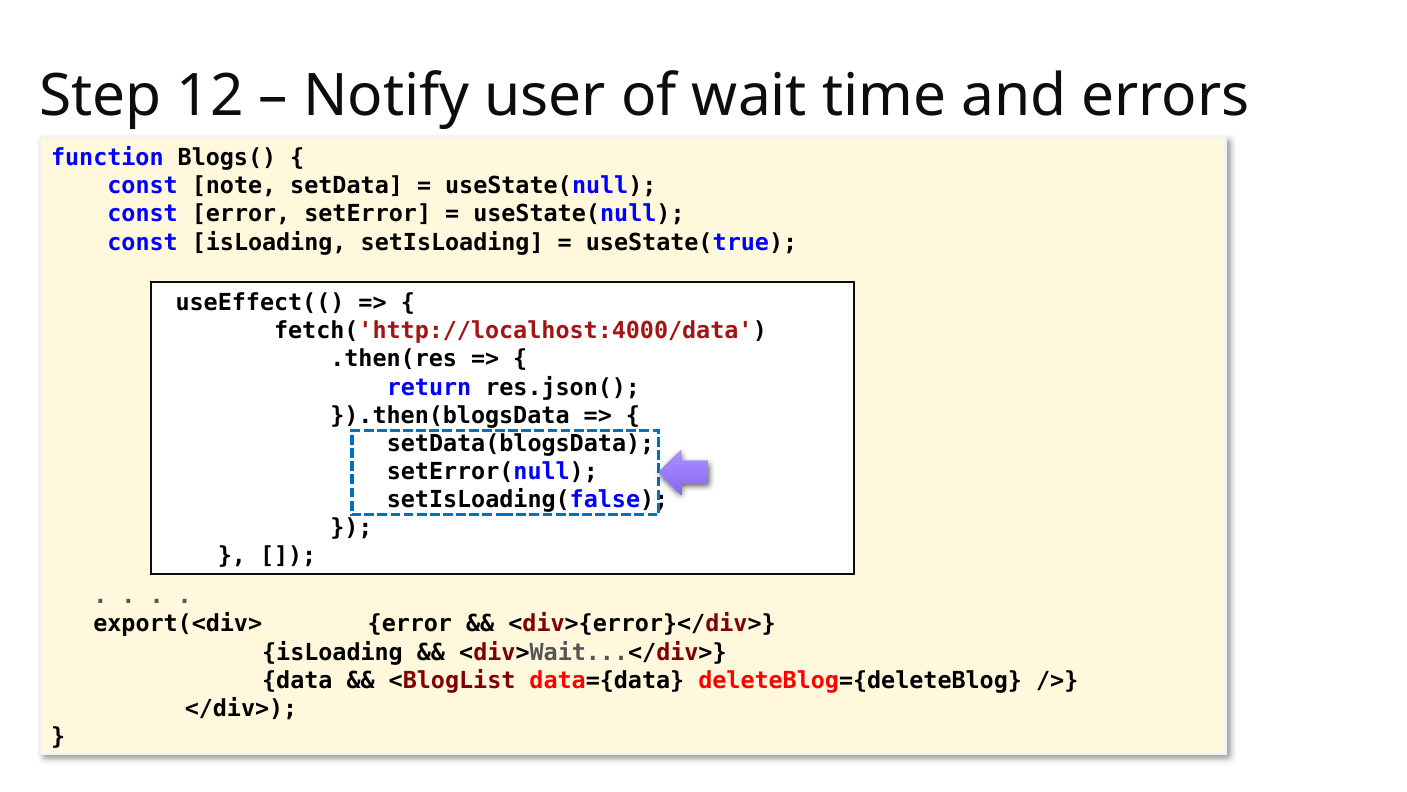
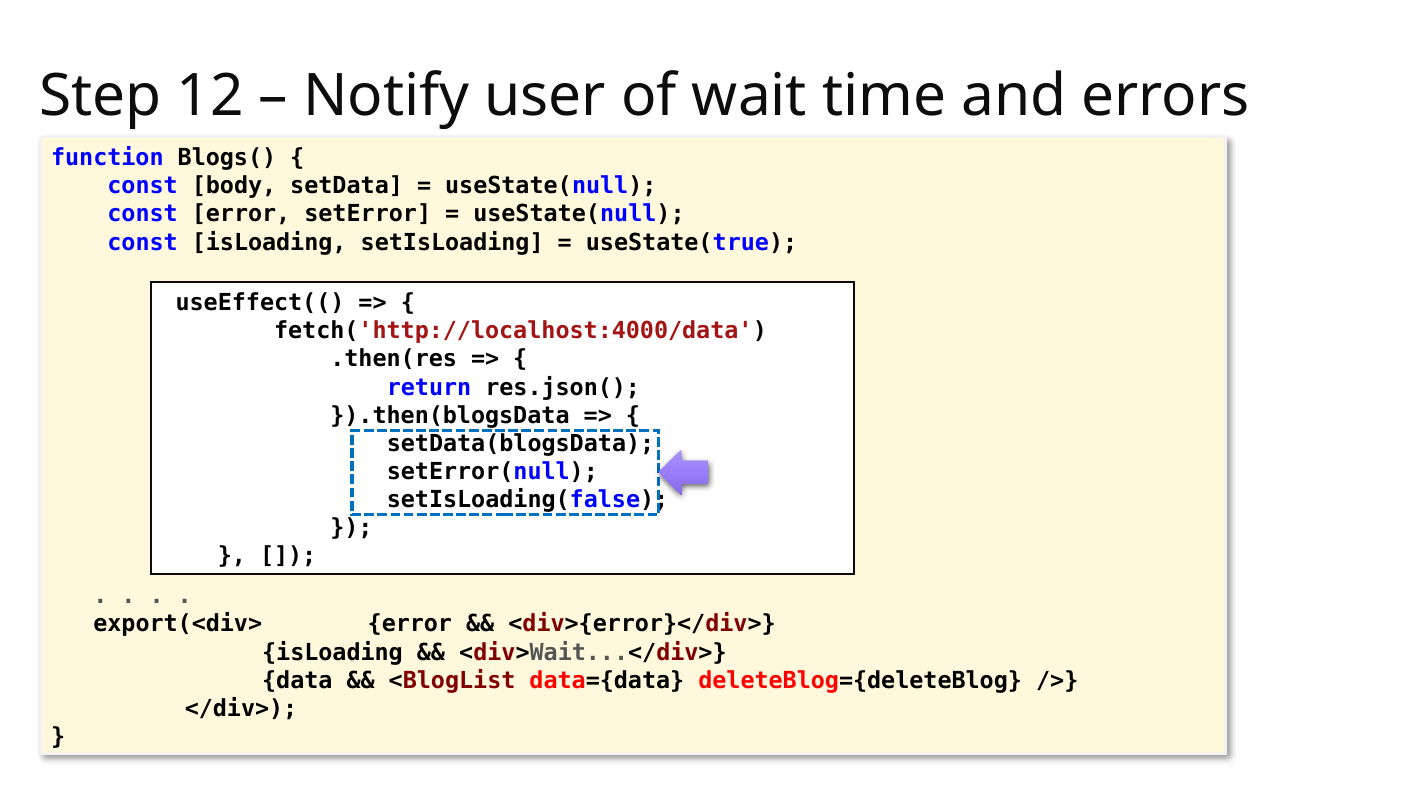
note: note -> body (234, 186)
